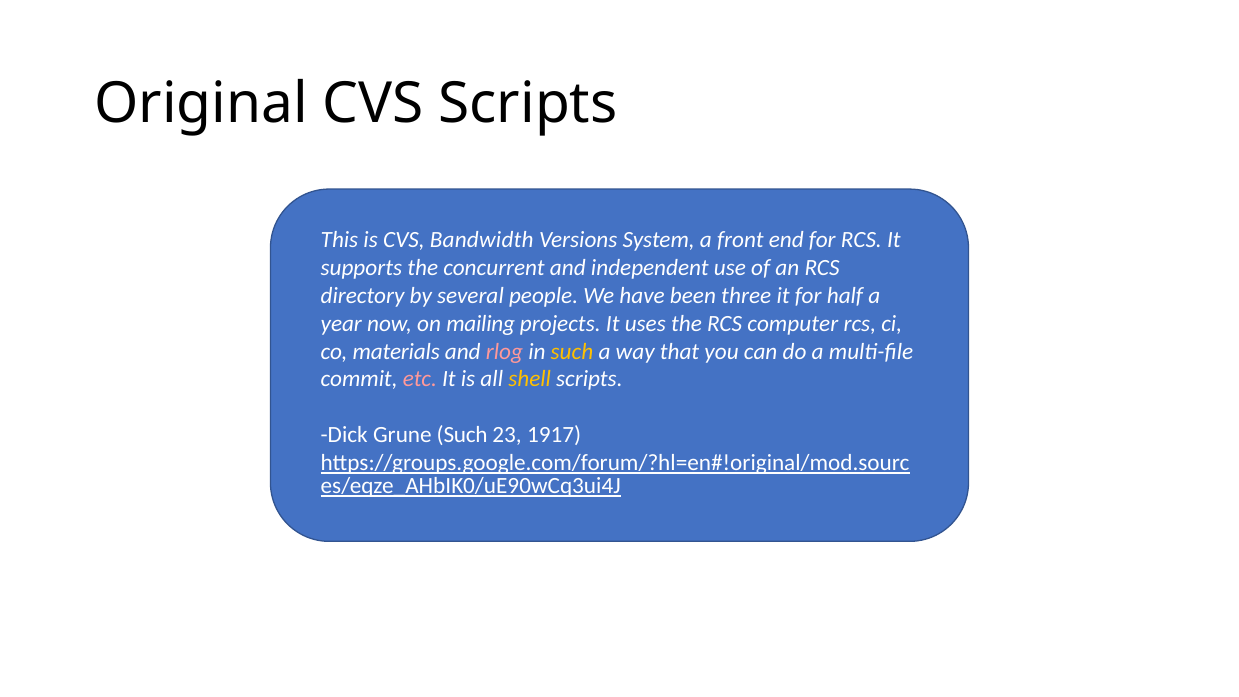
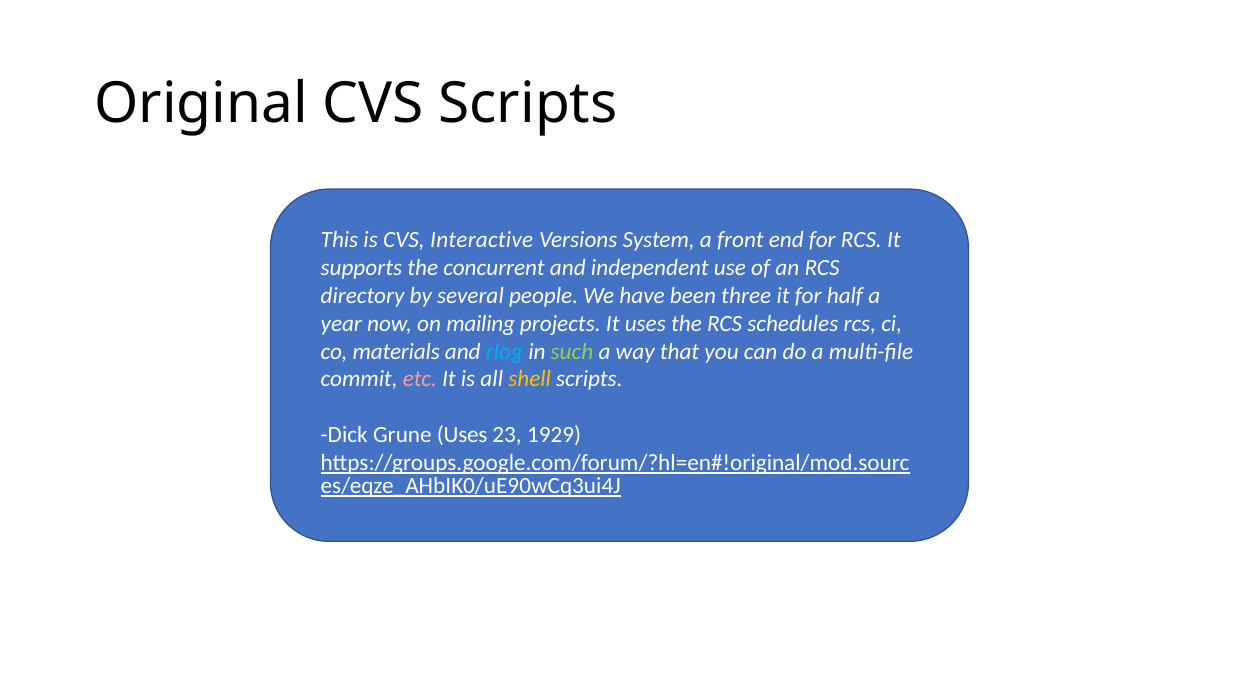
Bandwidth: Bandwidth -> Interactive (482, 240)
computer: computer -> schedules (793, 324)
rlog colour: pink -> light blue (504, 351)
such colour: yellow -> light green (572, 351)
Grune Such: Such -> Uses (462, 435)
1917: 1917 -> 1929 (554, 435)
